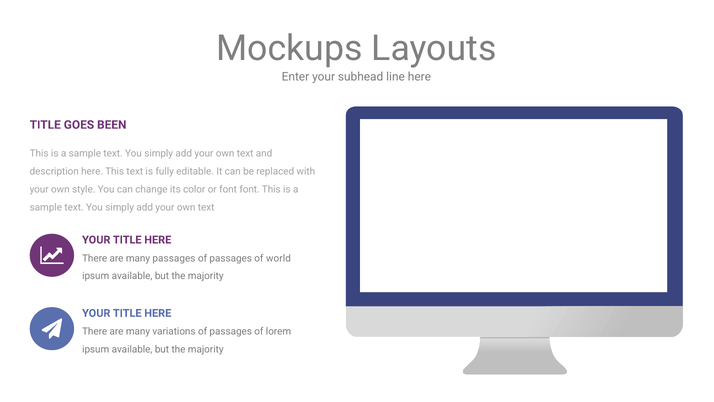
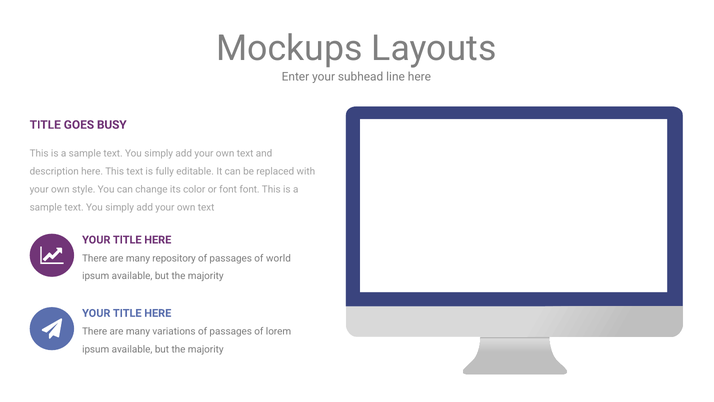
BEEN: BEEN -> BUSY (112, 125)
many passages: passages -> repository (174, 258)
